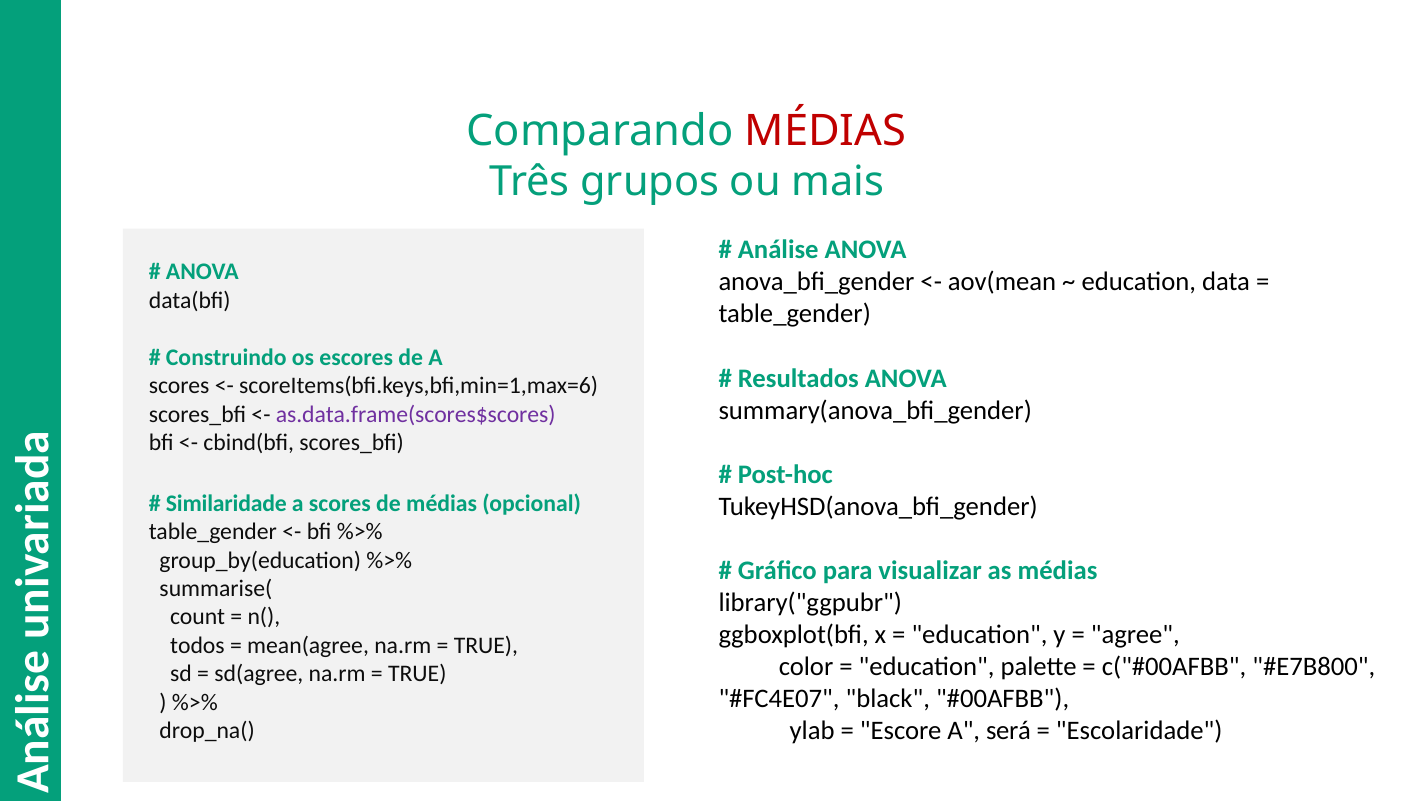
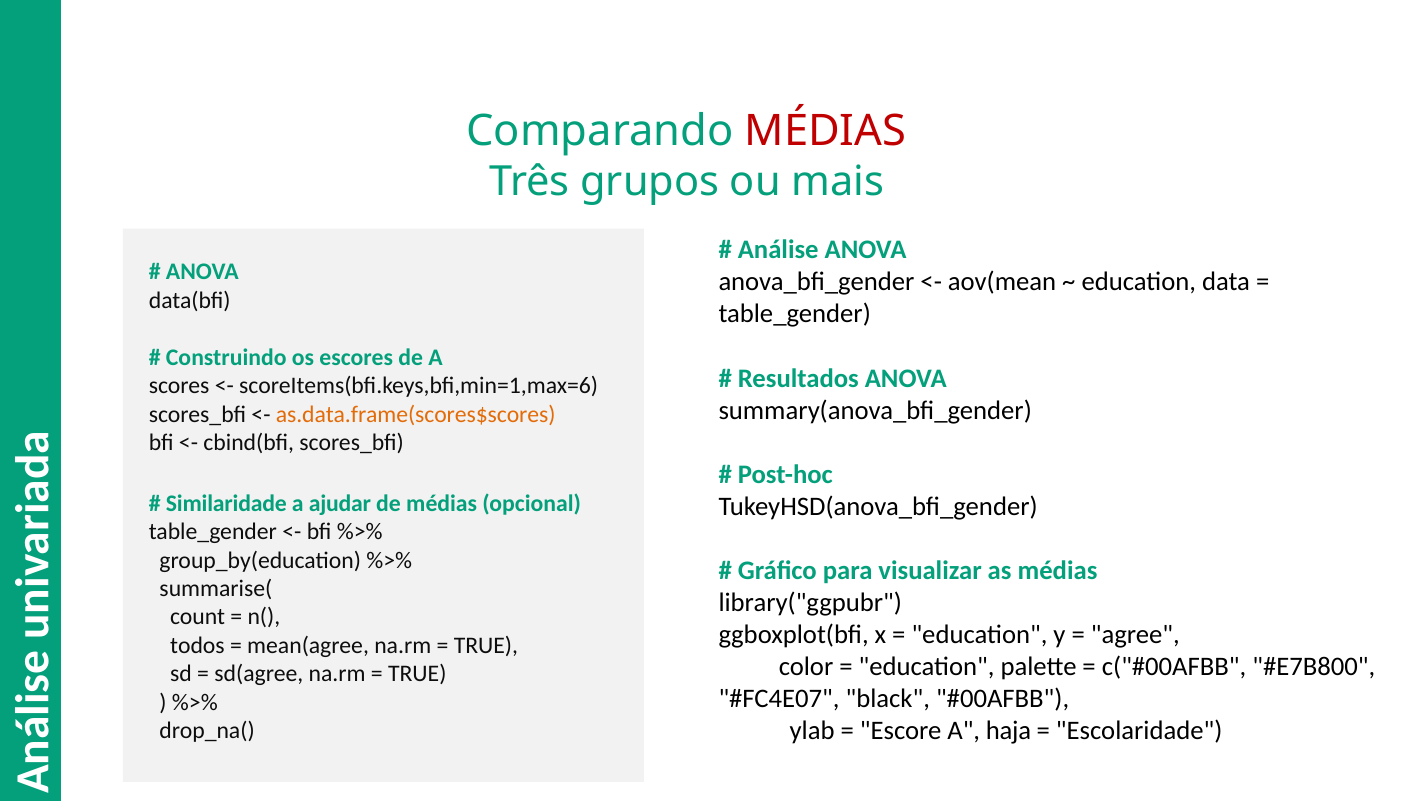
as.data.frame(scores$scores colour: purple -> orange (416, 414)
scores: scores -> ajudar (340, 503)
será: será -> haja (1009, 731)
